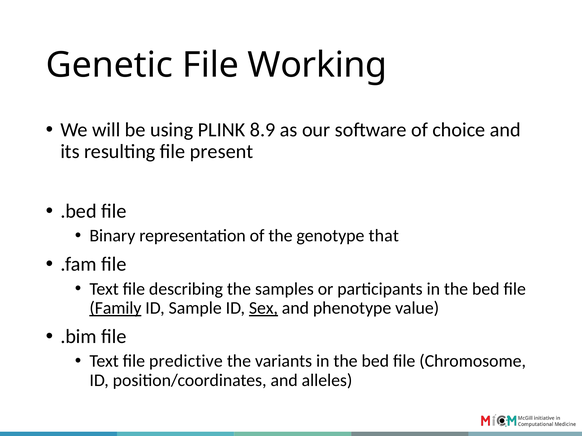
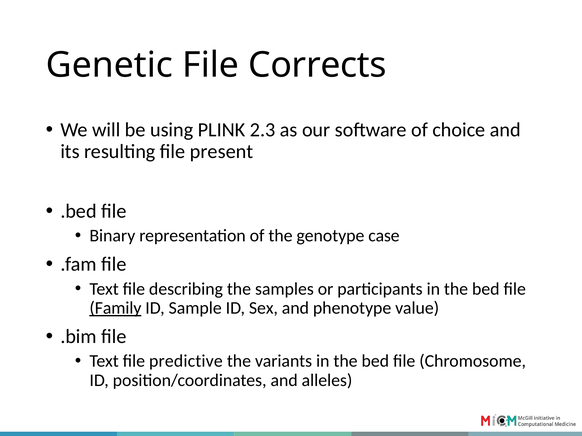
Working: Working -> Corrects (317, 65)
8.9: 8.9 -> 2.3 (263, 130)
that: that -> case (384, 236)
Sex underline: present -> none (263, 308)
